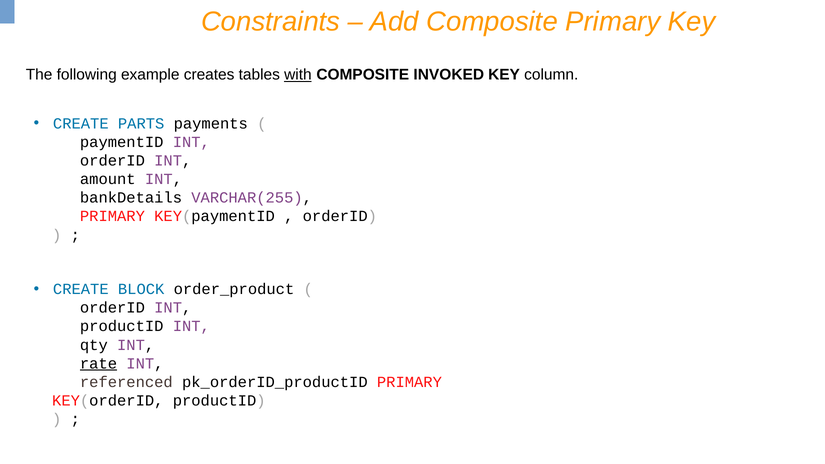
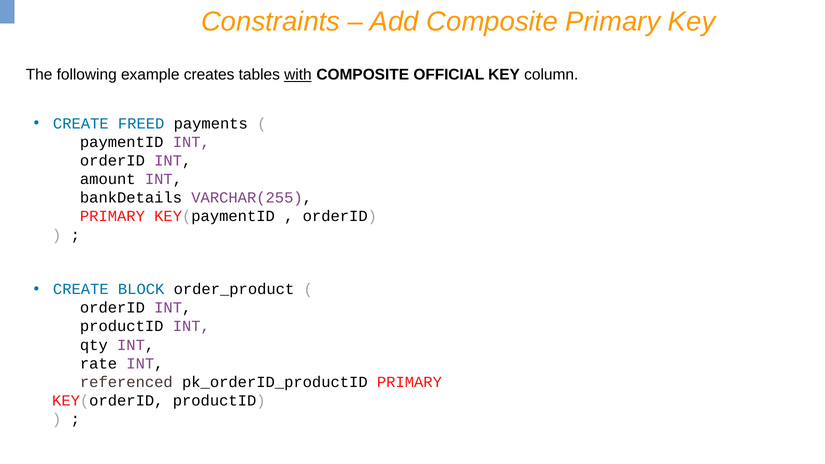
INVOKED: INVOKED -> OFFICIAL (449, 75)
PARTS: PARTS -> FREED (141, 124)
rate underline: present -> none (99, 364)
